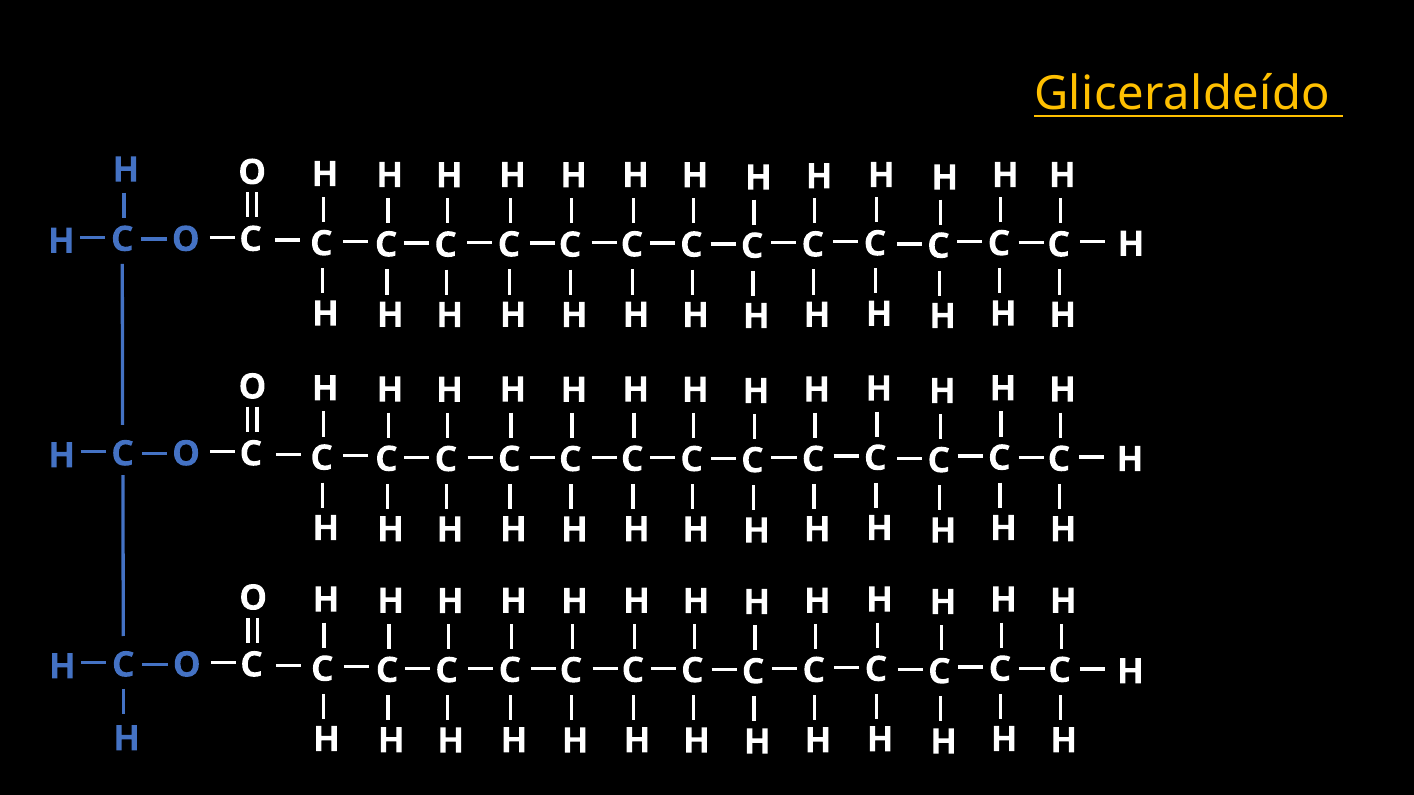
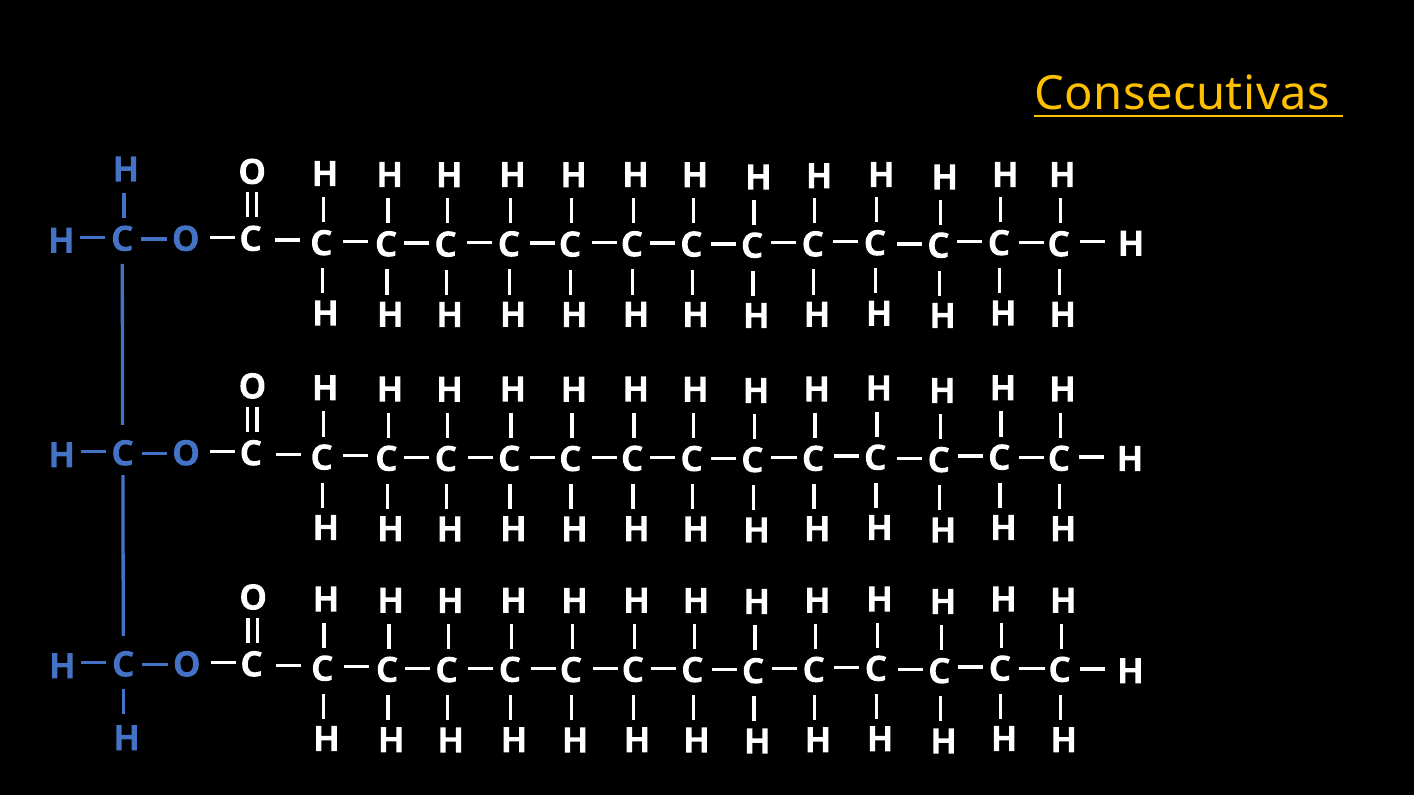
Gliceraldeído: Gliceraldeído -> Consecutivas (1182, 94)
